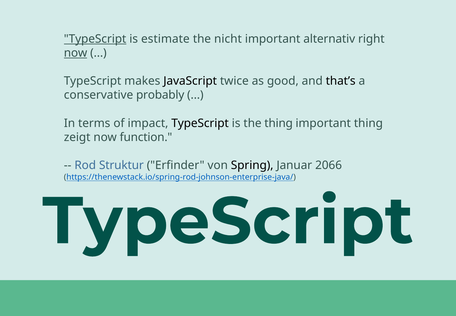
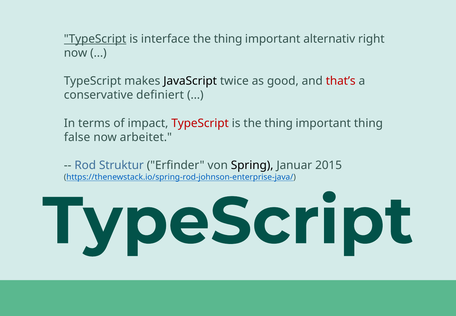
estimate: estimate -> interface (165, 39)
nicht: nicht -> thing (228, 39)
now underline: present -> none (76, 53)
that’s colour: black -> red (341, 81)
probably: probably -> definiert (160, 95)
TypeScript colour: black -> red (200, 123)
zeigt: zeigt -> false (77, 137)
function: function -> arbeitet (146, 137)
2066: 2066 -> 2015 (329, 165)
